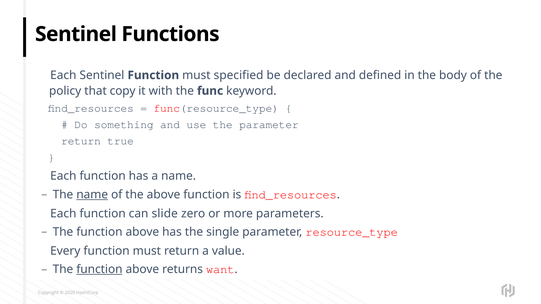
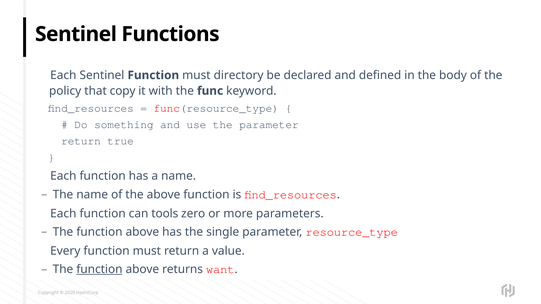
specified: specified -> directory (239, 75)
name underline: present -> none (92, 195)
slide: slide -> tools (165, 214)
